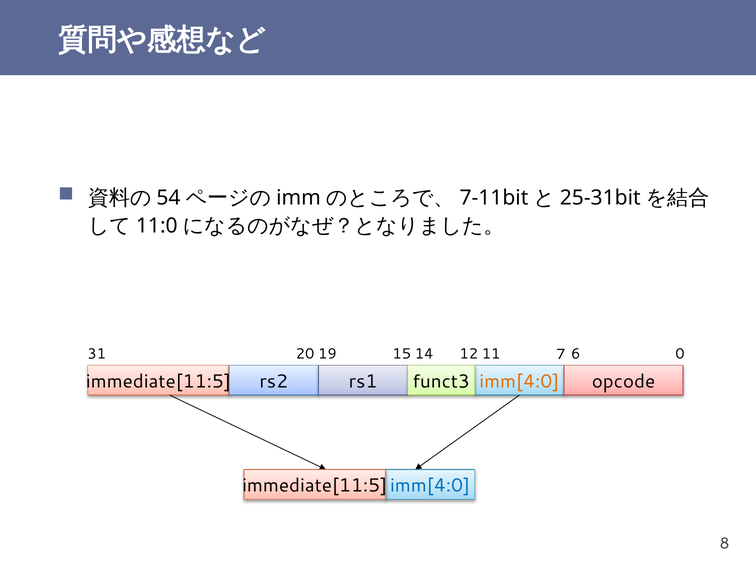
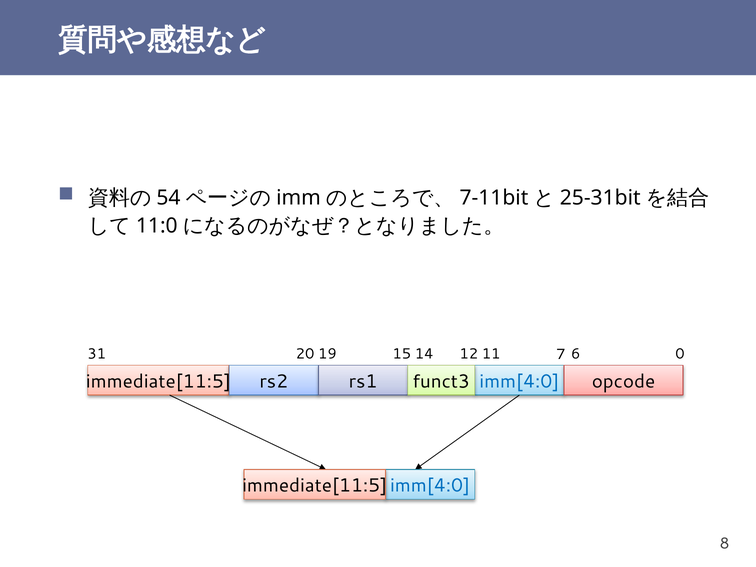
imm[4:0 colour: orange -> blue (519, 382)
